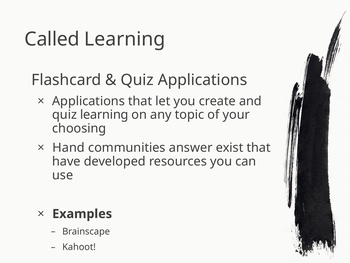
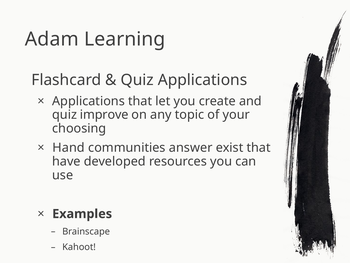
Called: Called -> Adam (52, 39)
quiz learning: learning -> improve (104, 115)
